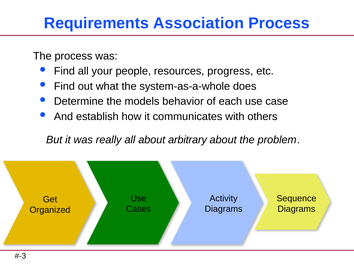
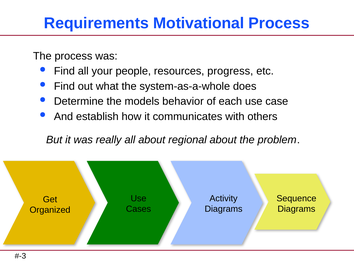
Association: Association -> Motivational (199, 23)
arbitrary: arbitrary -> regional (187, 140)
